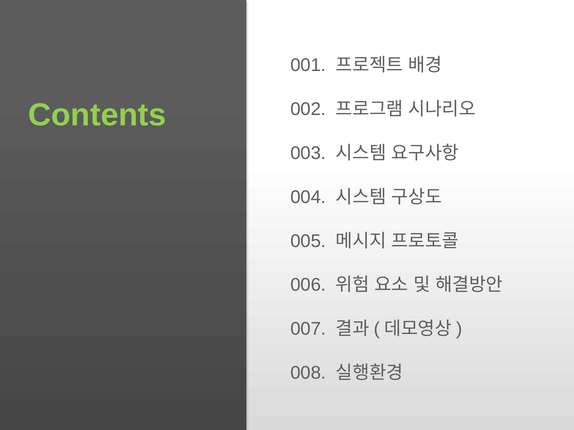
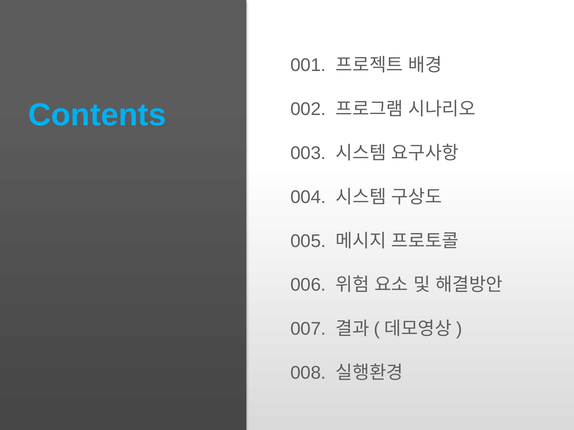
Contents colour: light green -> light blue (97, 115)
